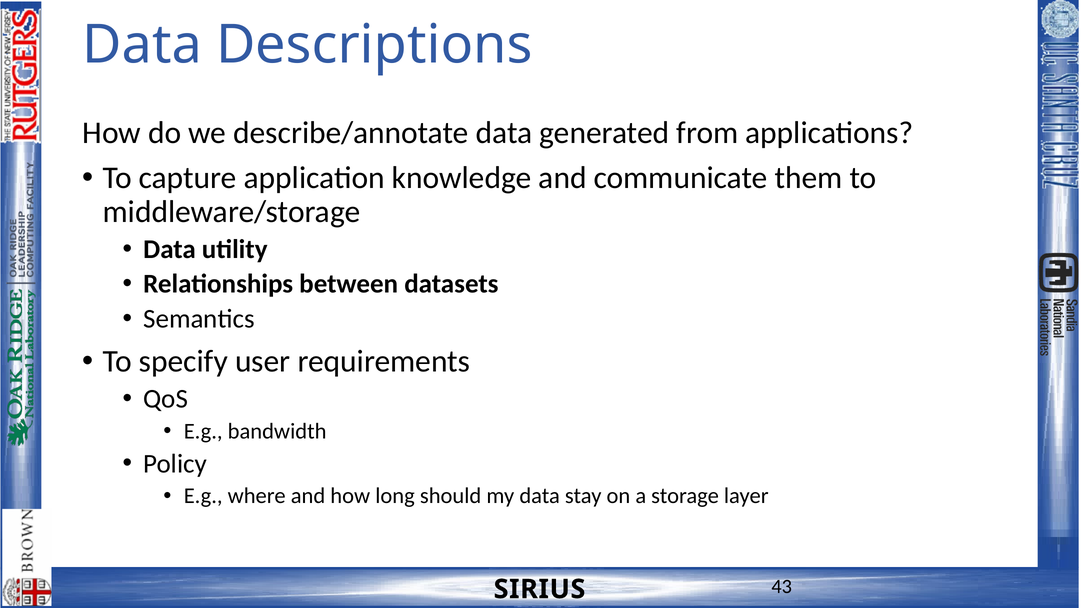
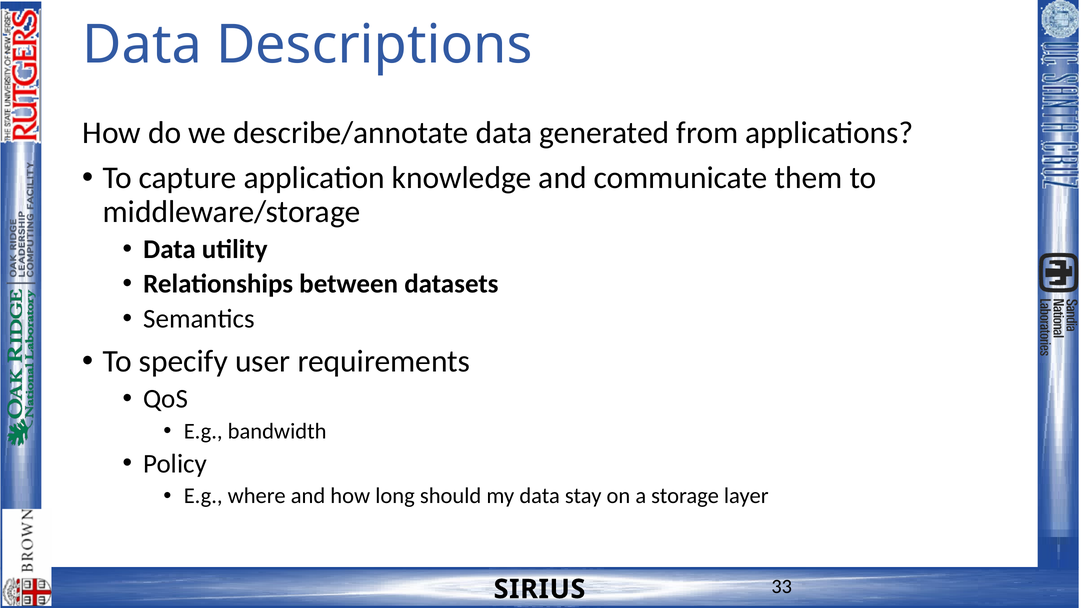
43: 43 -> 33 (782, 587)
